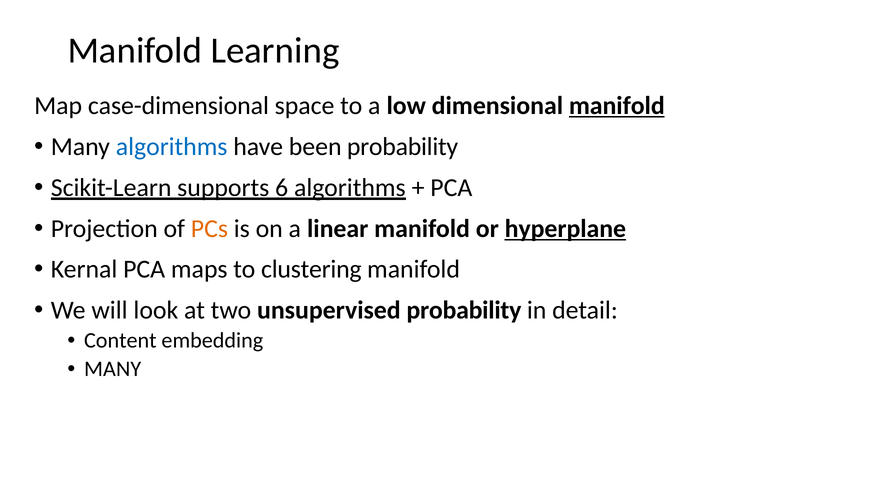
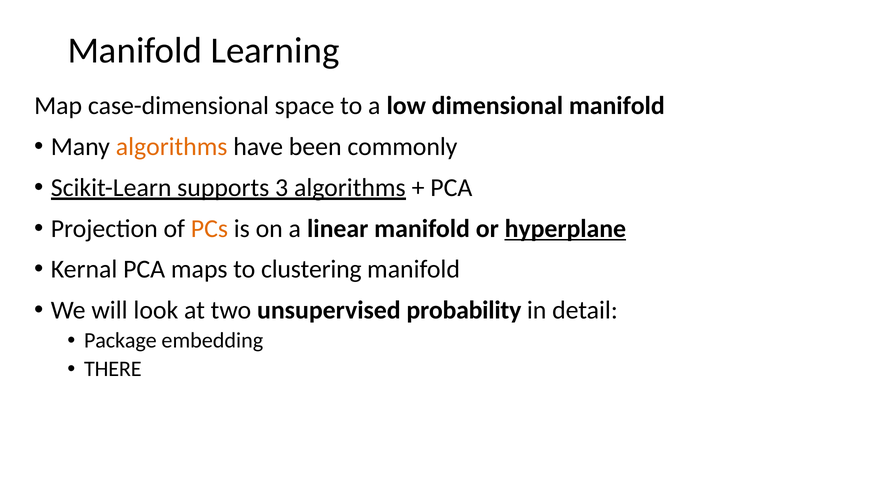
manifold underline: present -> none (617, 106)
algorithms colour: blue -> orange (172, 147)
been probability: probability -> commonly (402, 147)
6: 6 -> 3 (282, 188)
Content: Content -> Package (120, 341)
MANY: MANY -> THERE (113, 369)
